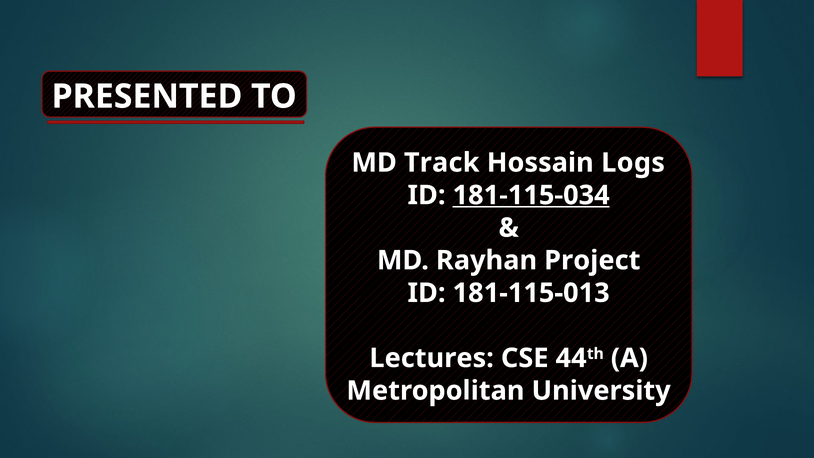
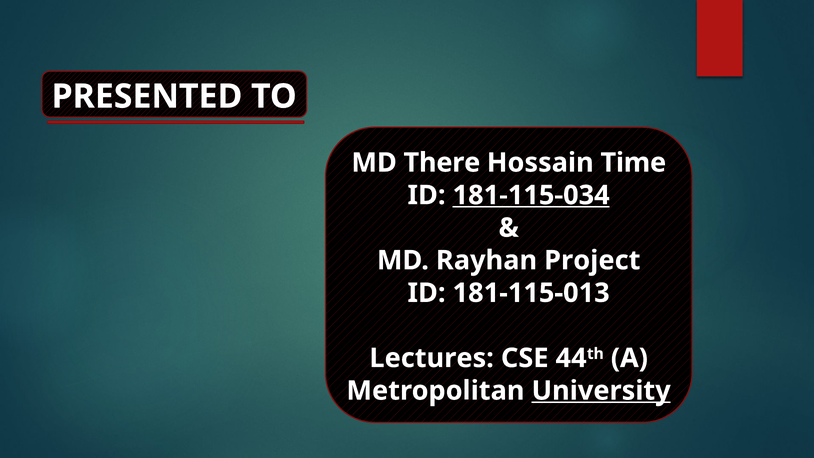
Track: Track -> There (442, 163)
Logs: Logs -> Time (633, 163)
University underline: none -> present (601, 391)
